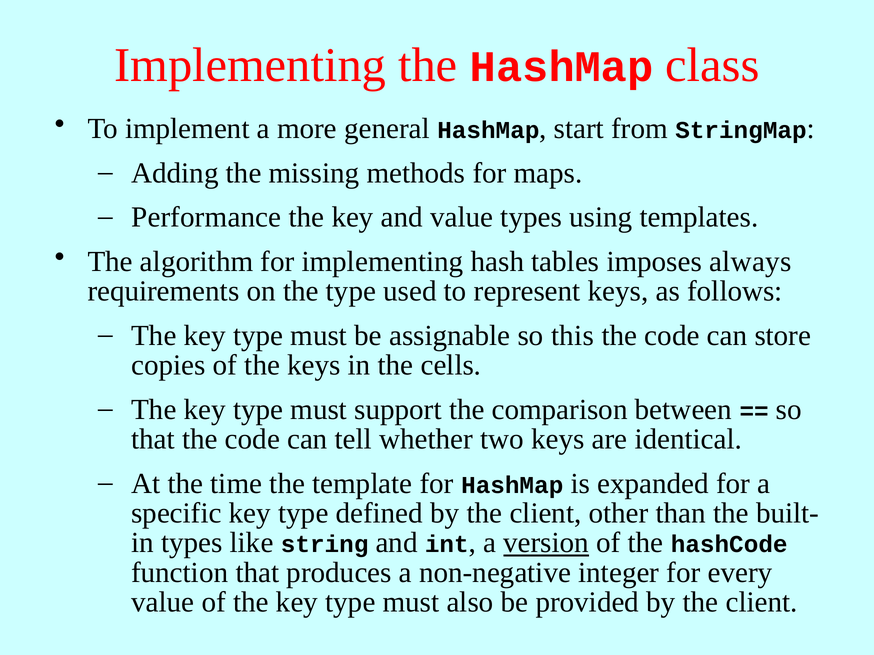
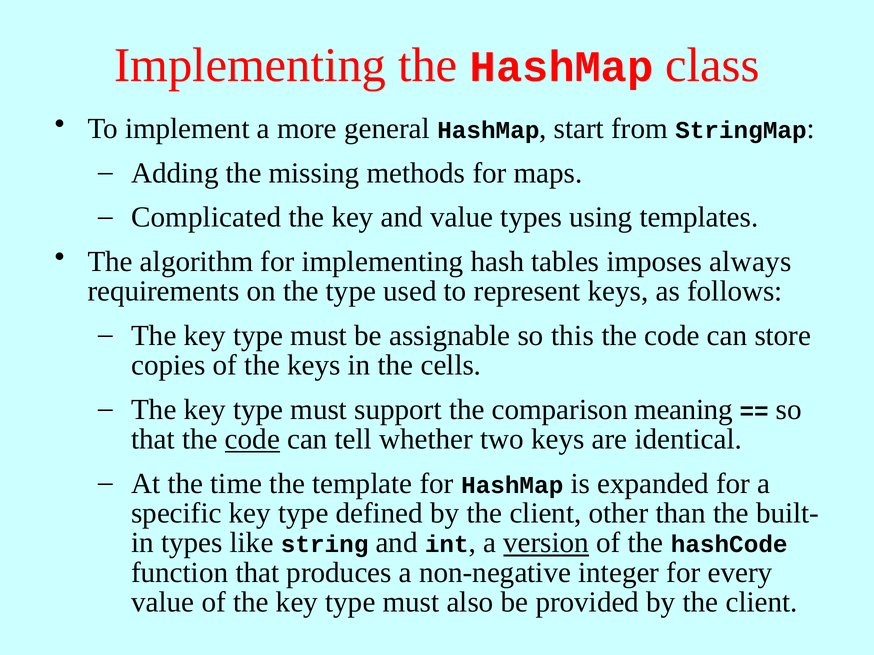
Performance: Performance -> Complicated (206, 217)
between: between -> meaning (684, 410)
code underline: none -> present (252, 440)
